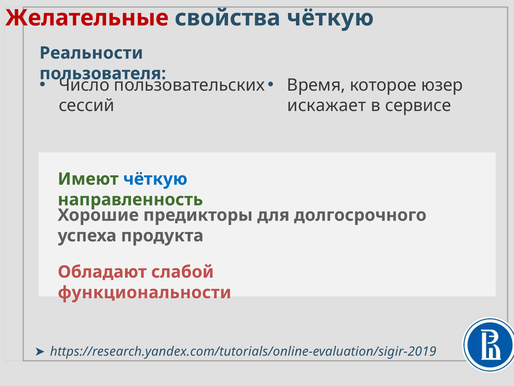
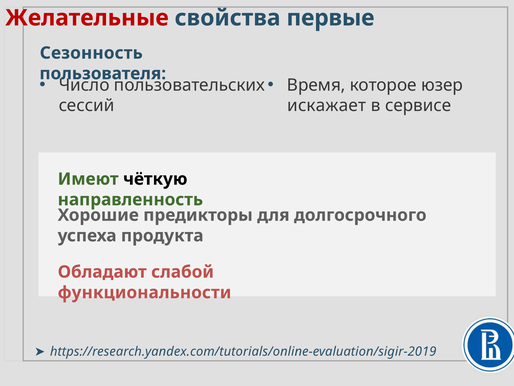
свойства чёткую: чёткую -> первые (330, 18)
Реальности: Реальности -> Сезонность (91, 53)
чёткую colour: blue -> black (155, 179)
